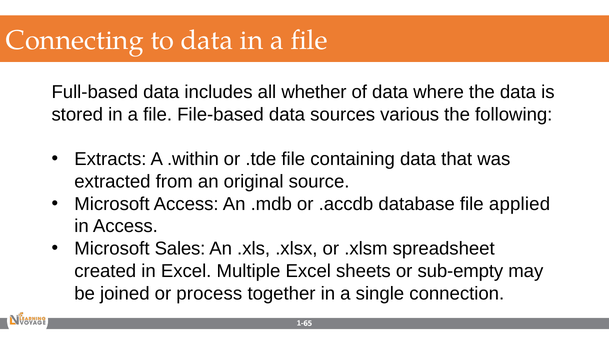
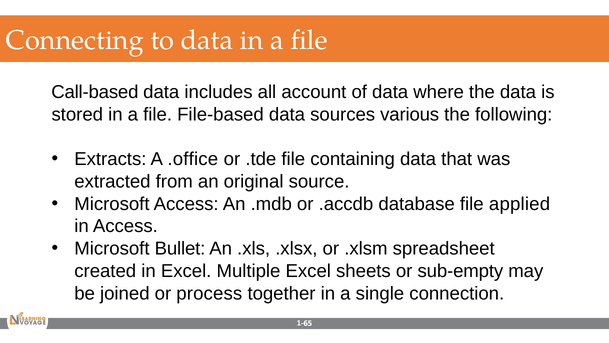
Full-based: Full-based -> Call-based (95, 92)
whether: whether -> account (314, 92)
.within: .within -> .office (193, 159)
Sales: Sales -> Bullet (180, 248)
